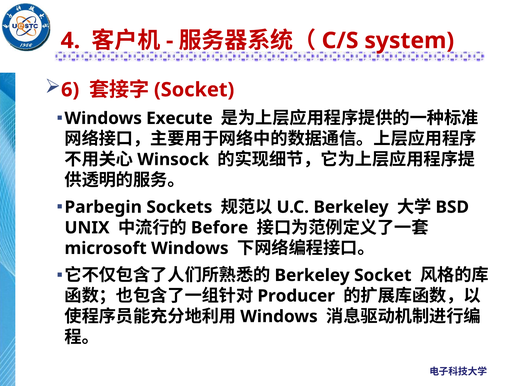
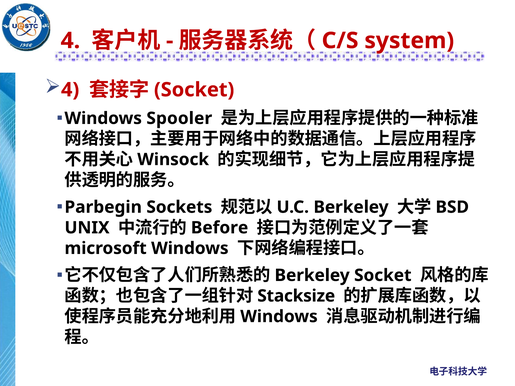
6: 6 -> 4 (70, 90)
Execute: Execute -> Spooler (179, 118)
Producer: Producer -> Stacksize (296, 296)
